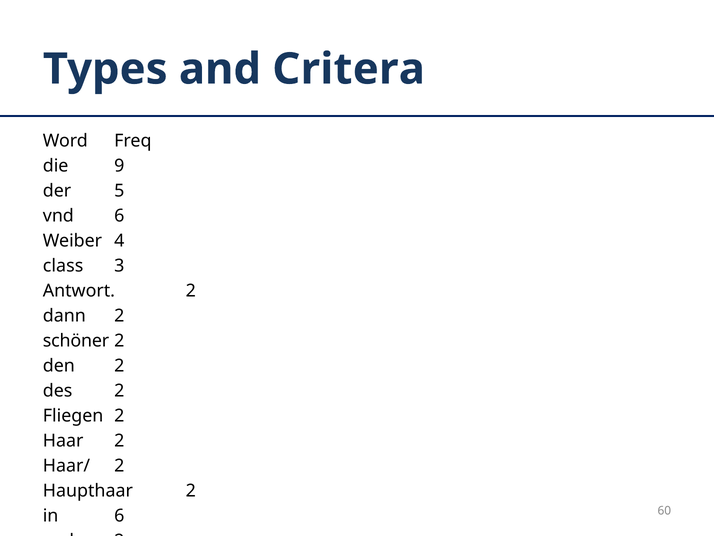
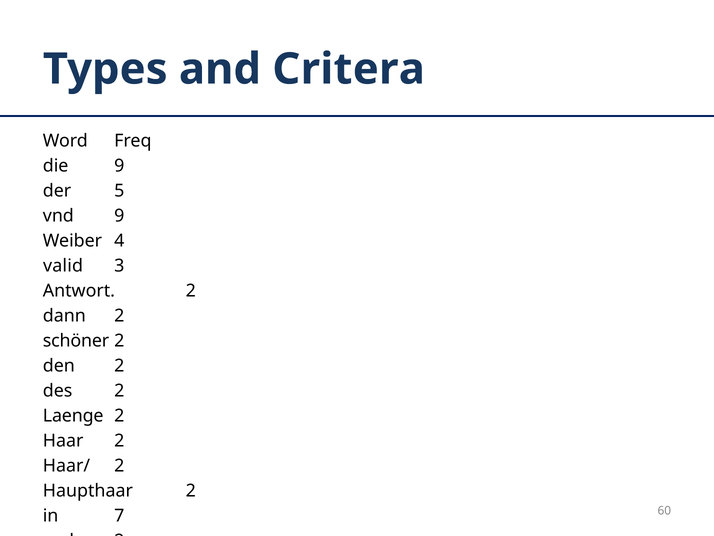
vnd 6: 6 -> 9 (119, 215)
class: class -> valid (63, 265)
Fliegen: Fliegen -> Laenge (73, 415)
in 6: 6 -> 7 (119, 515)
